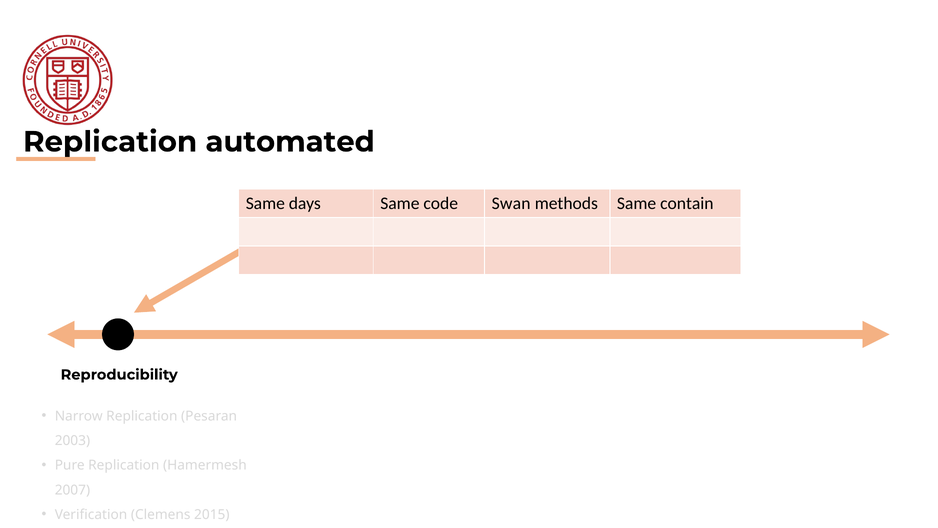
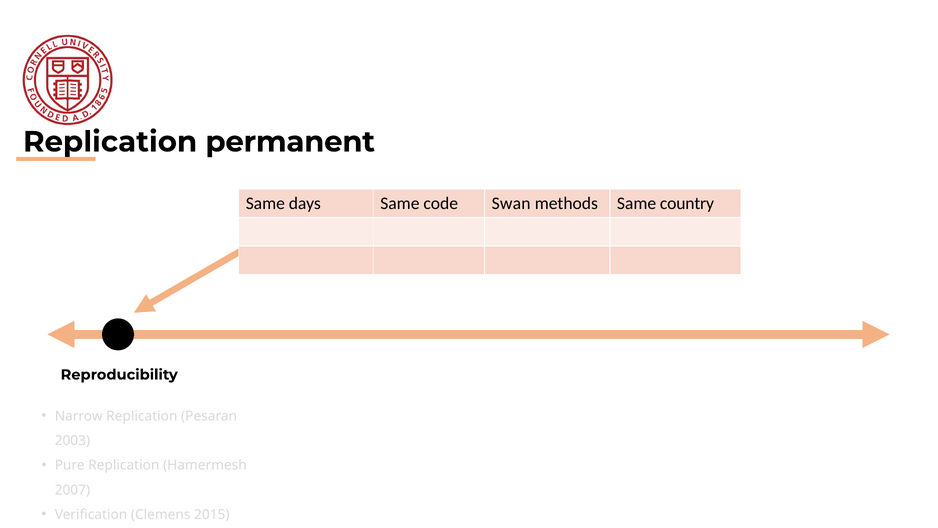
automated: automated -> permanent (290, 142)
contain: contain -> country (687, 203)
